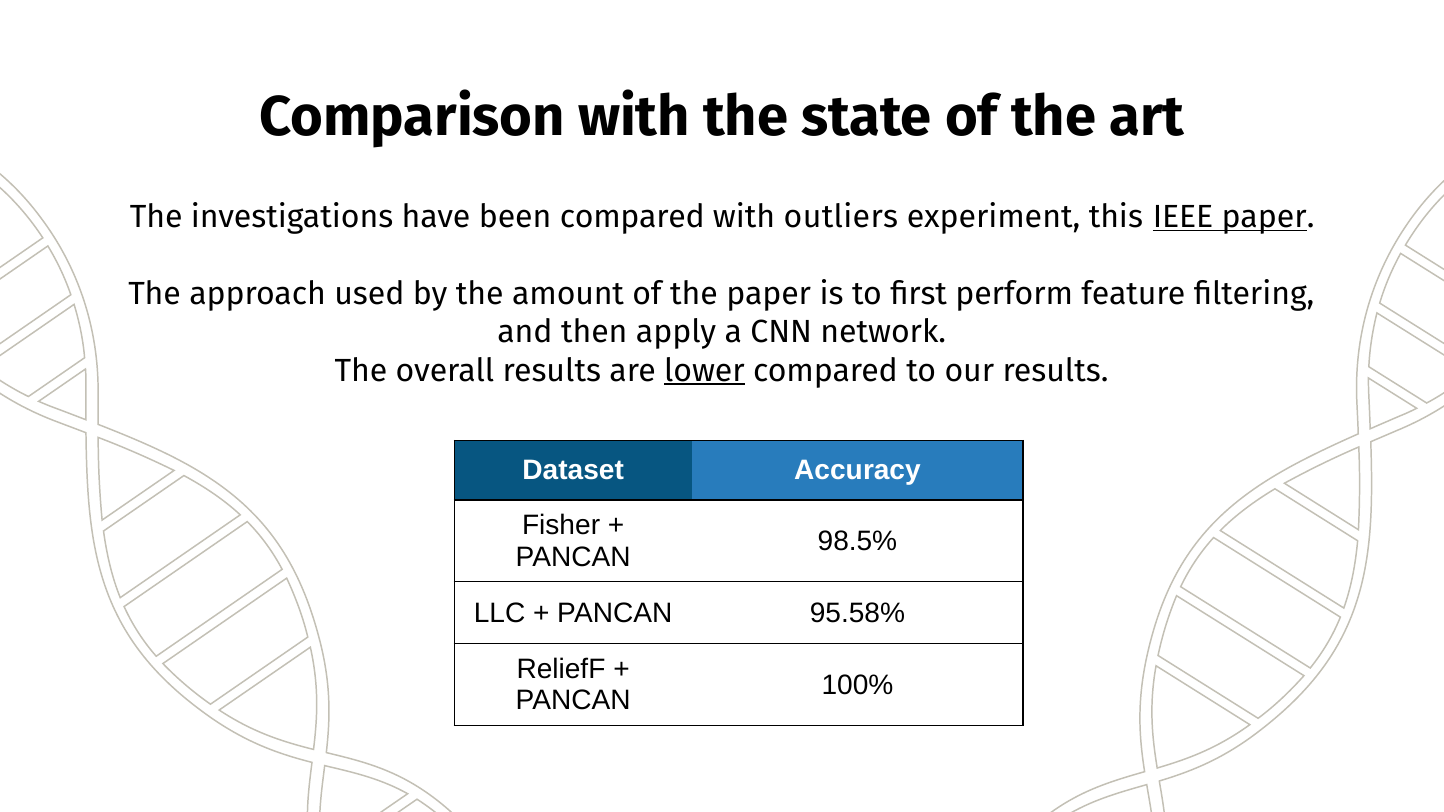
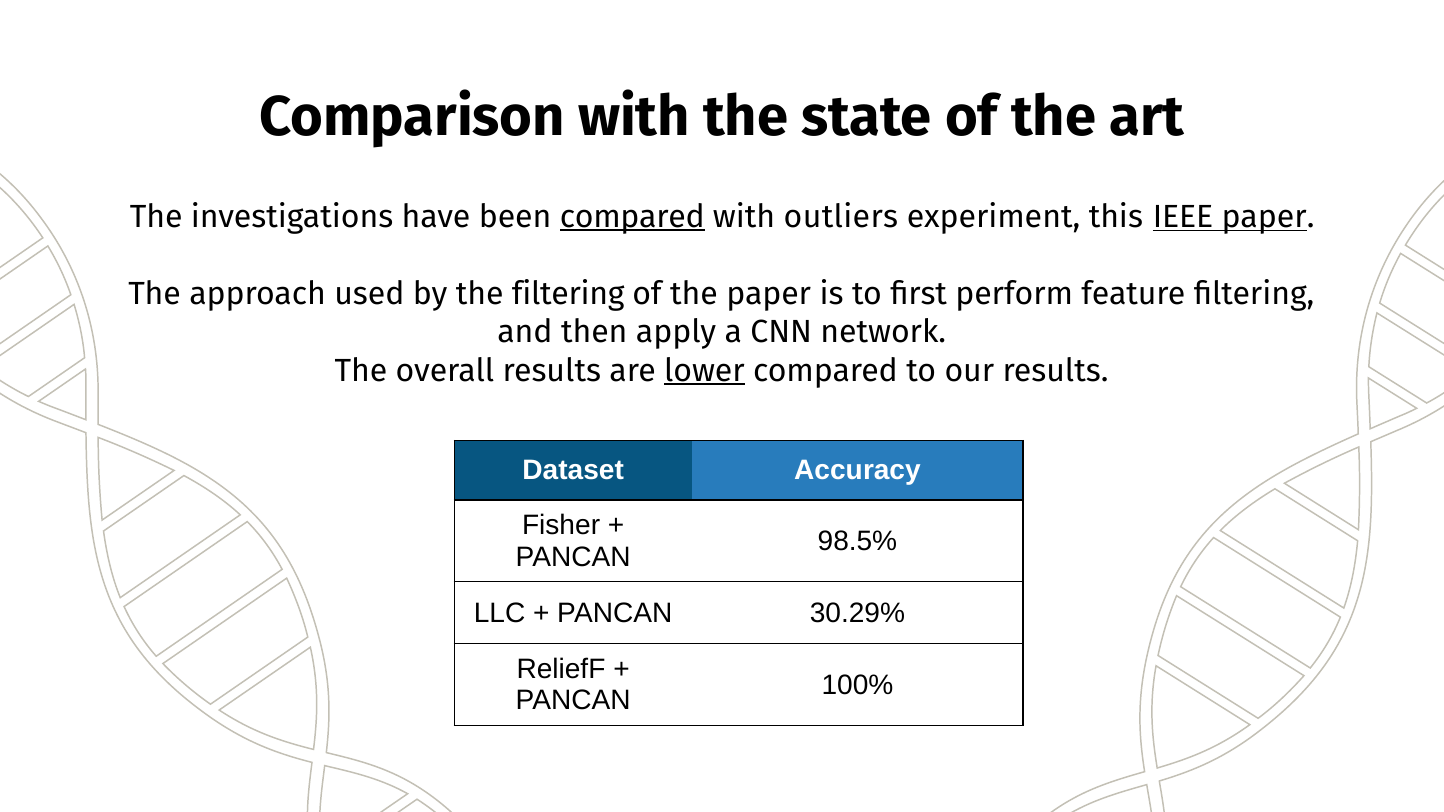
compared underline: none -> present (632, 217)
amount: amount -> filtering (568, 294)
95.58%: 95.58% -> 30.29% (857, 613)
